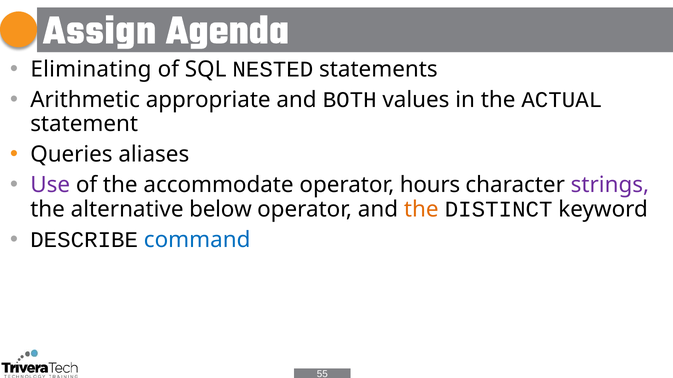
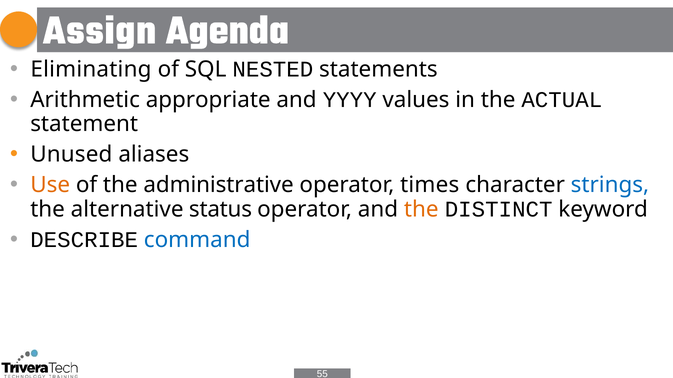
BOTH: BOTH -> YYYY (350, 100)
Queries: Queries -> Unused (71, 155)
Use colour: purple -> orange (50, 185)
accommodate: accommodate -> administrative (219, 185)
hours: hours -> times (430, 185)
strings colour: purple -> blue (610, 185)
below: below -> status (220, 209)
